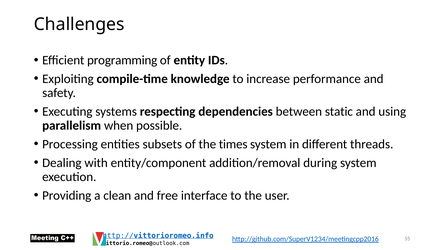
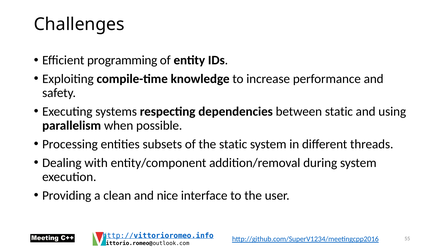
the times: times -> static (233, 144)
free: free -> nice (167, 195)
